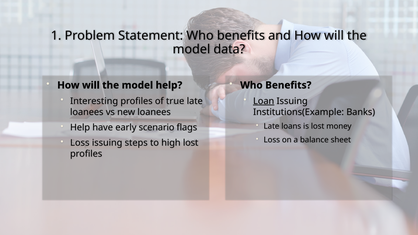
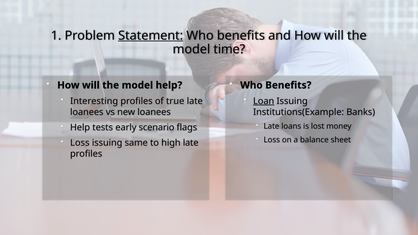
Statement underline: none -> present (151, 36)
data: data -> time (229, 49)
have: have -> tests (103, 128)
steps: steps -> same (136, 143)
high lost: lost -> late (191, 143)
